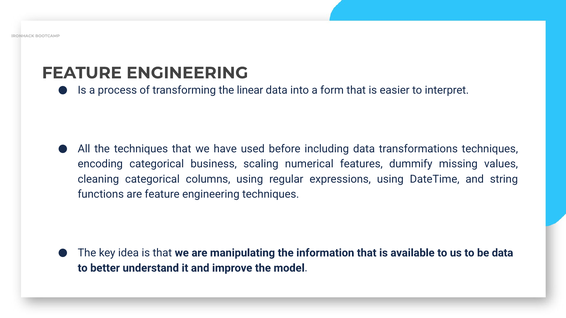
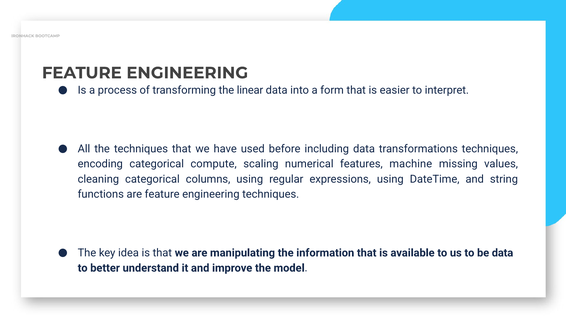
business: business -> compute (214, 164)
dummify: dummify -> machine (411, 164)
